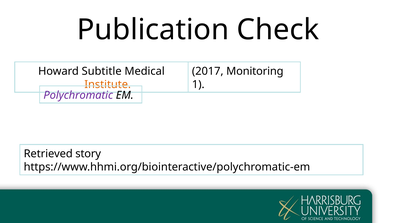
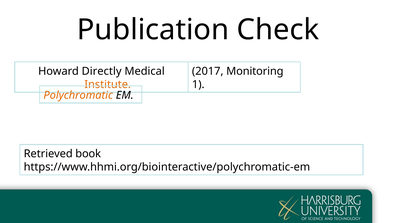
Subtitle: Subtitle -> Directly (102, 71)
Polychromatic colour: purple -> orange (78, 95)
story: story -> book (88, 154)
